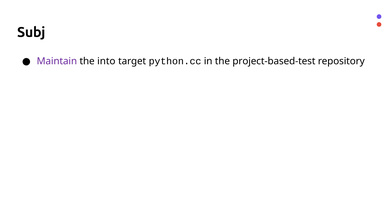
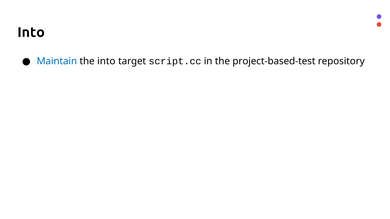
Subj: Subj -> Into (31, 32)
Maintain colour: purple -> blue (57, 61)
python.cc: python.cc -> script.cc (175, 61)
